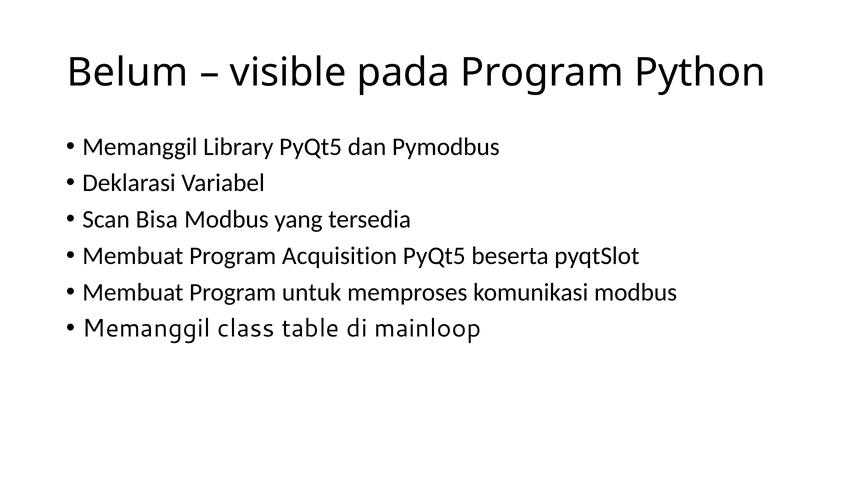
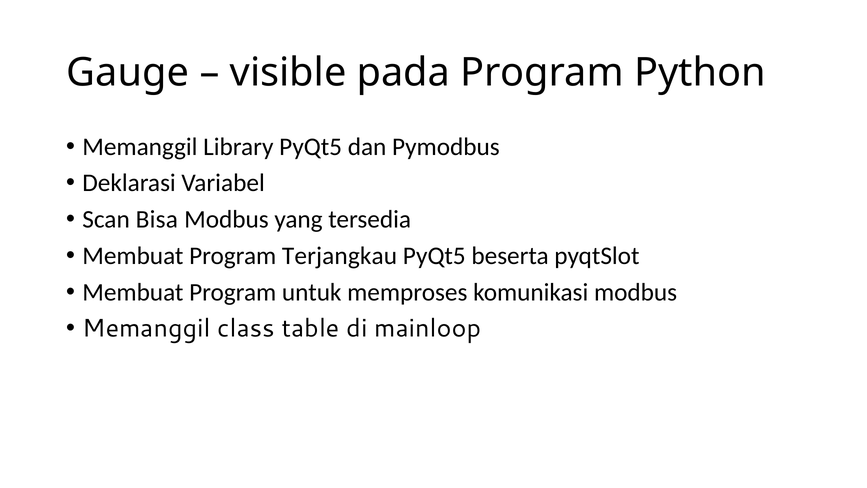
Belum: Belum -> Gauge (128, 73)
Acquisition: Acquisition -> Terjangkau (340, 256)
